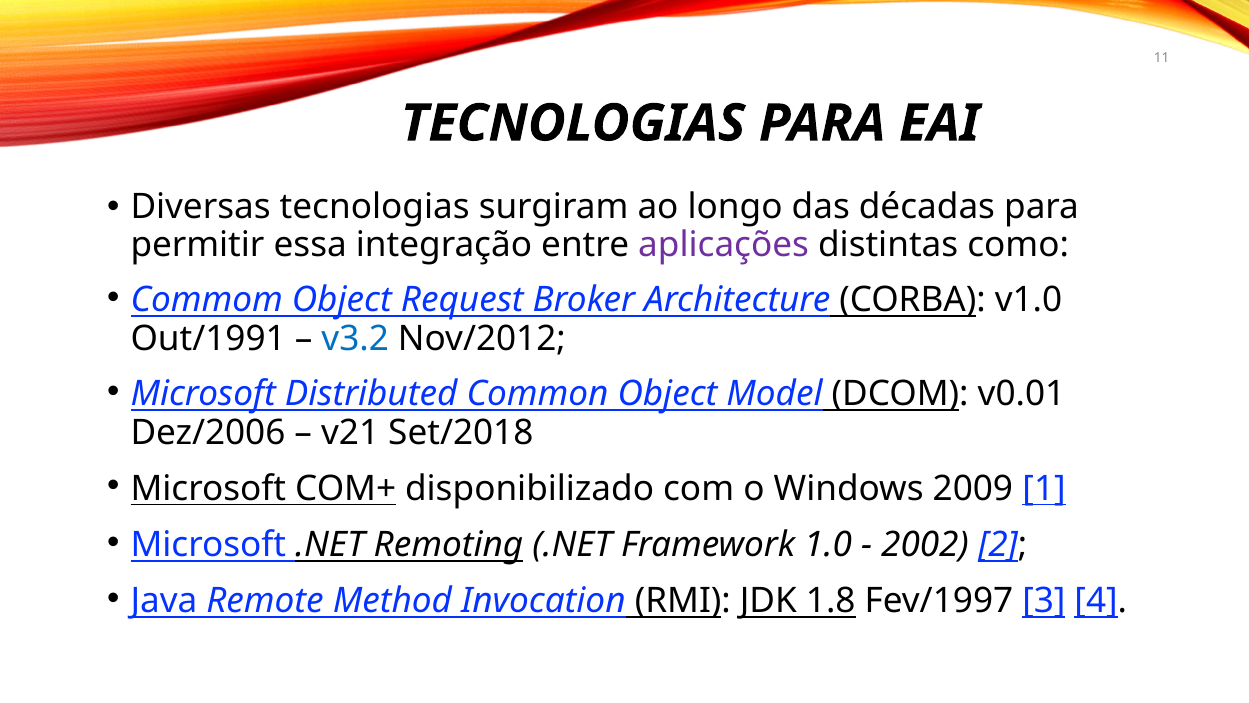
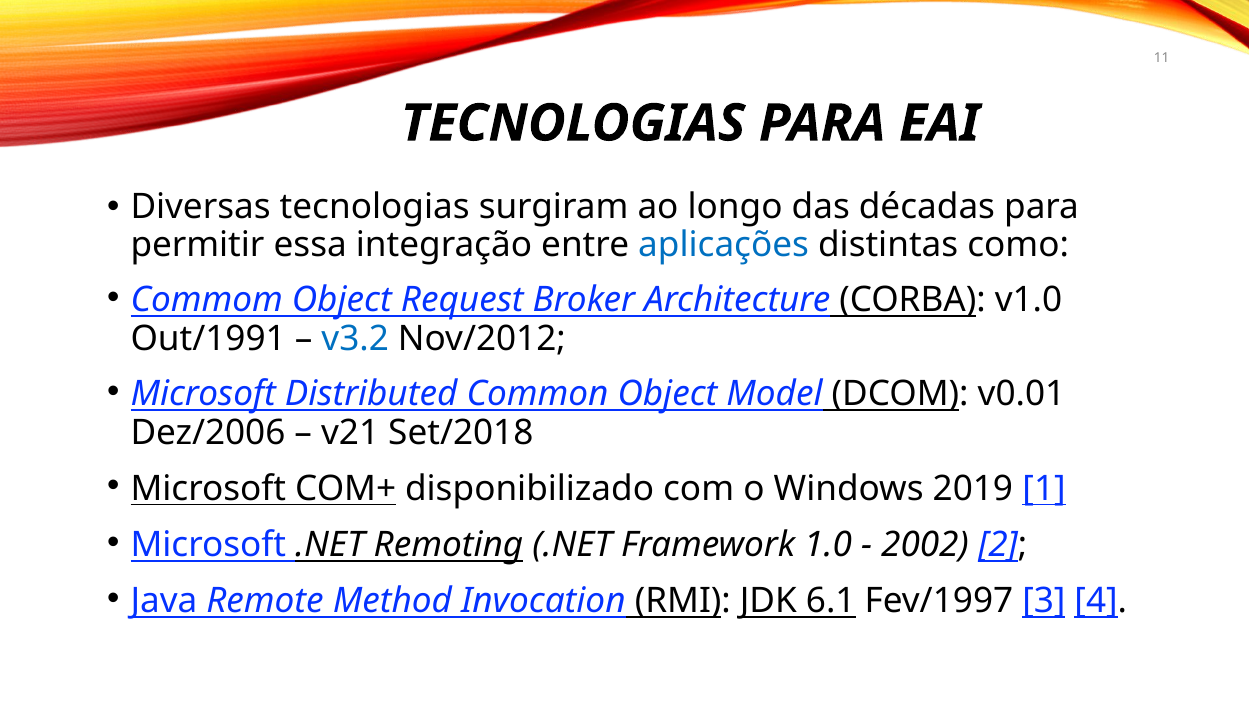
aplicações colour: purple -> blue (724, 245)
2009: 2009 -> 2019 (973, 488)
1.8: 1.8 -> 6.1 (831, 601)
